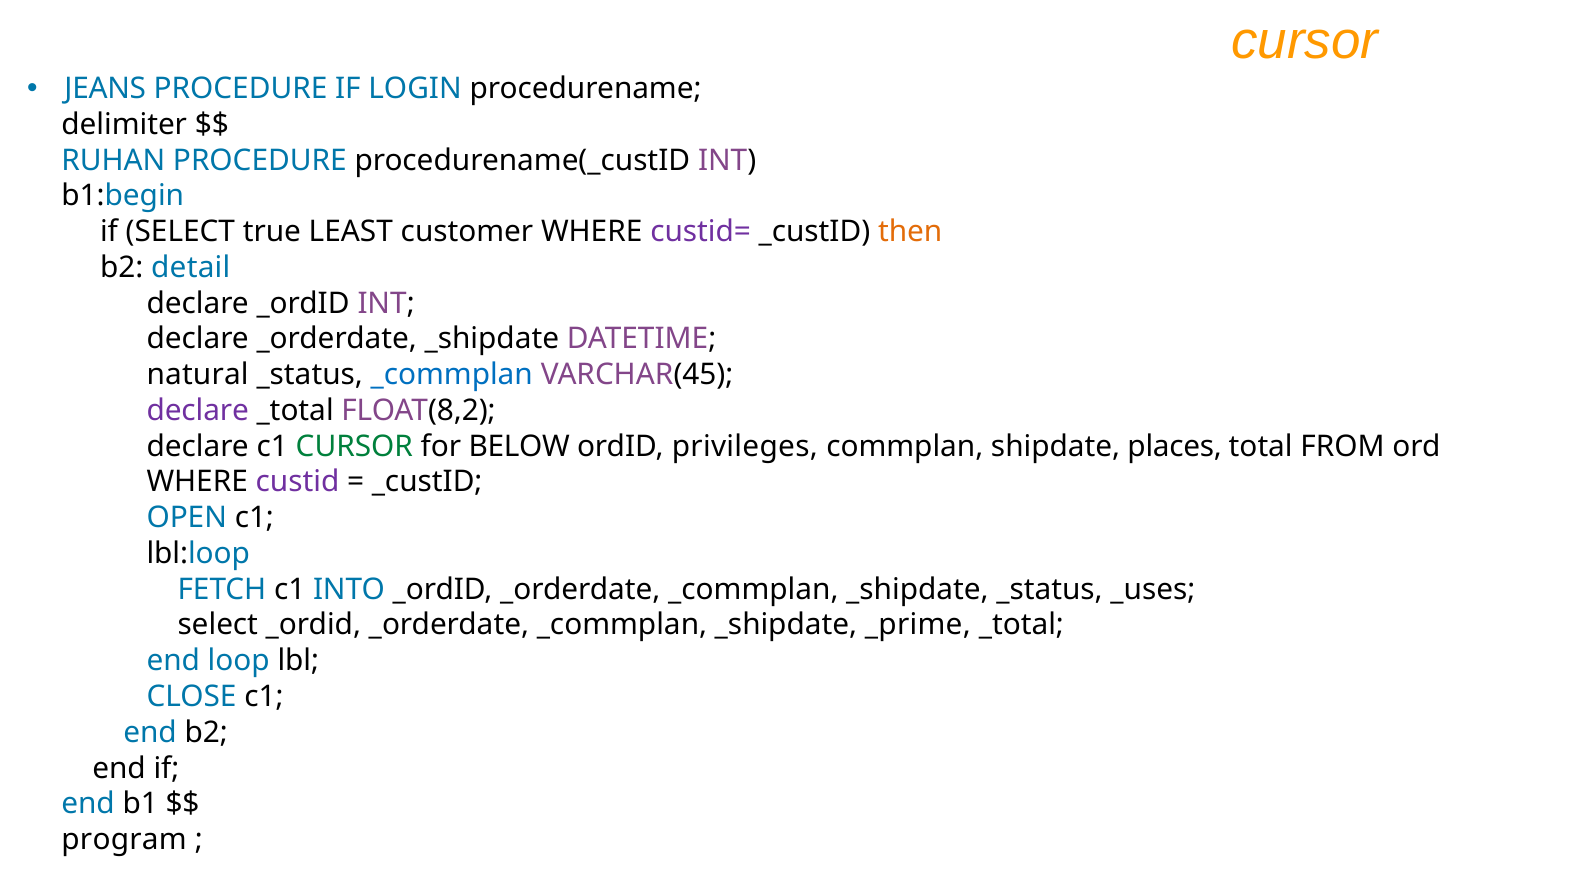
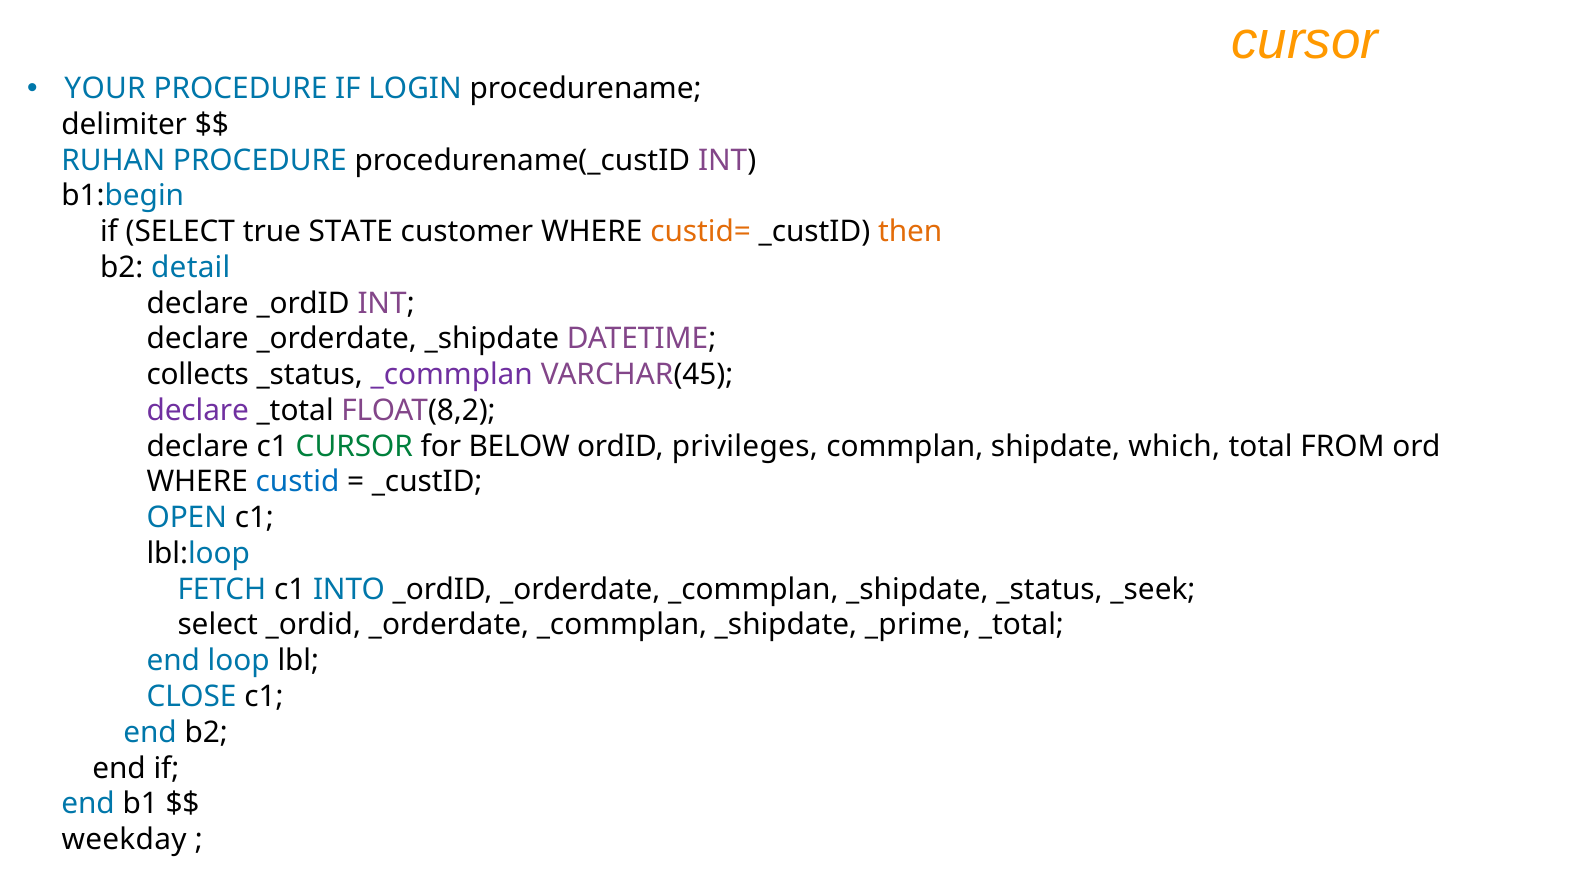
JEANS: JEANS -> YOUR (105, 89)
LEAST: LEAST -> STATE (351, 232)
custid= colour: purple -> orange (701, 232)
natural: natural -> collects (198, 375)
_commplan colour: blue -> purple (452, 375)
places: places -> which (1174, 446)
custid colour: purple -> blue (297, 482)
_uses: _uses -> _seek (1153, 589)
program: program -> weekday (124, 840)
